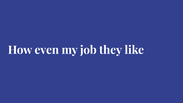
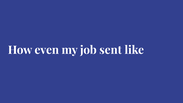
they: they -> sent (111, 50)
